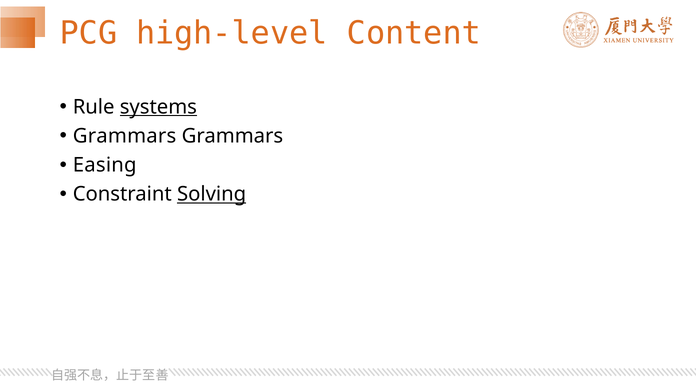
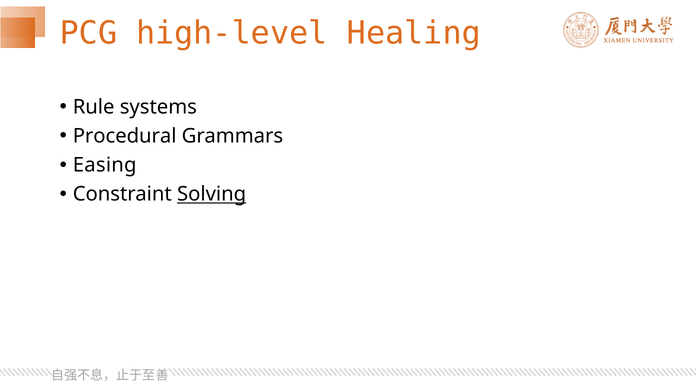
Content: Content -> Healing (414, 33)
systems underline: present -> none (158, 107)
Grammars: Grammars -> Procedural (125, 136)
